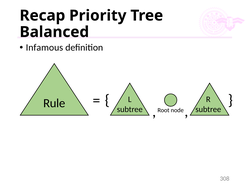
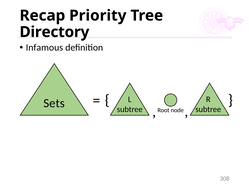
Balanced: Balanced -> Directory (54, 32)
Rule: Rule -> Sets (54, 103)
